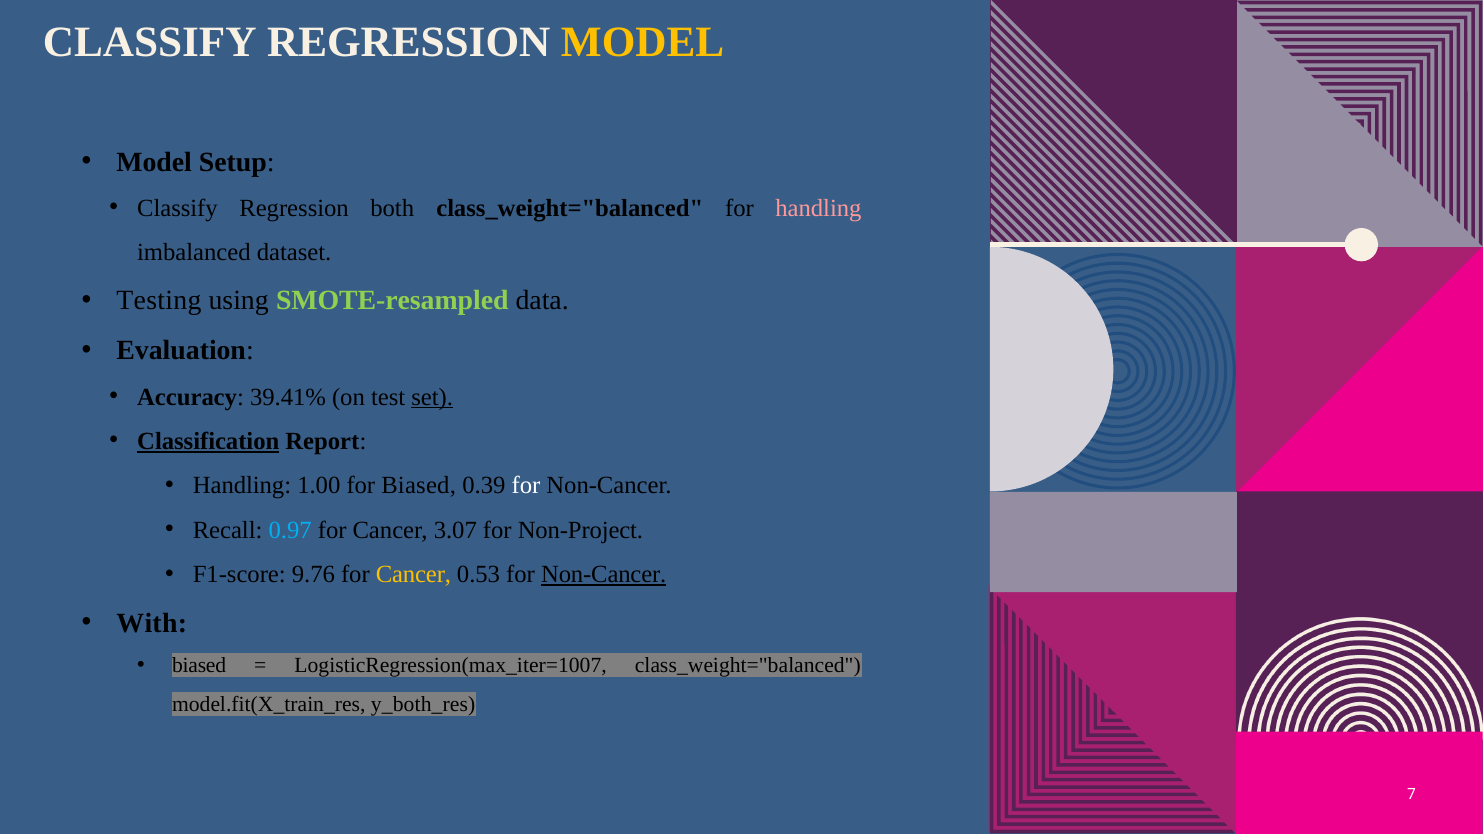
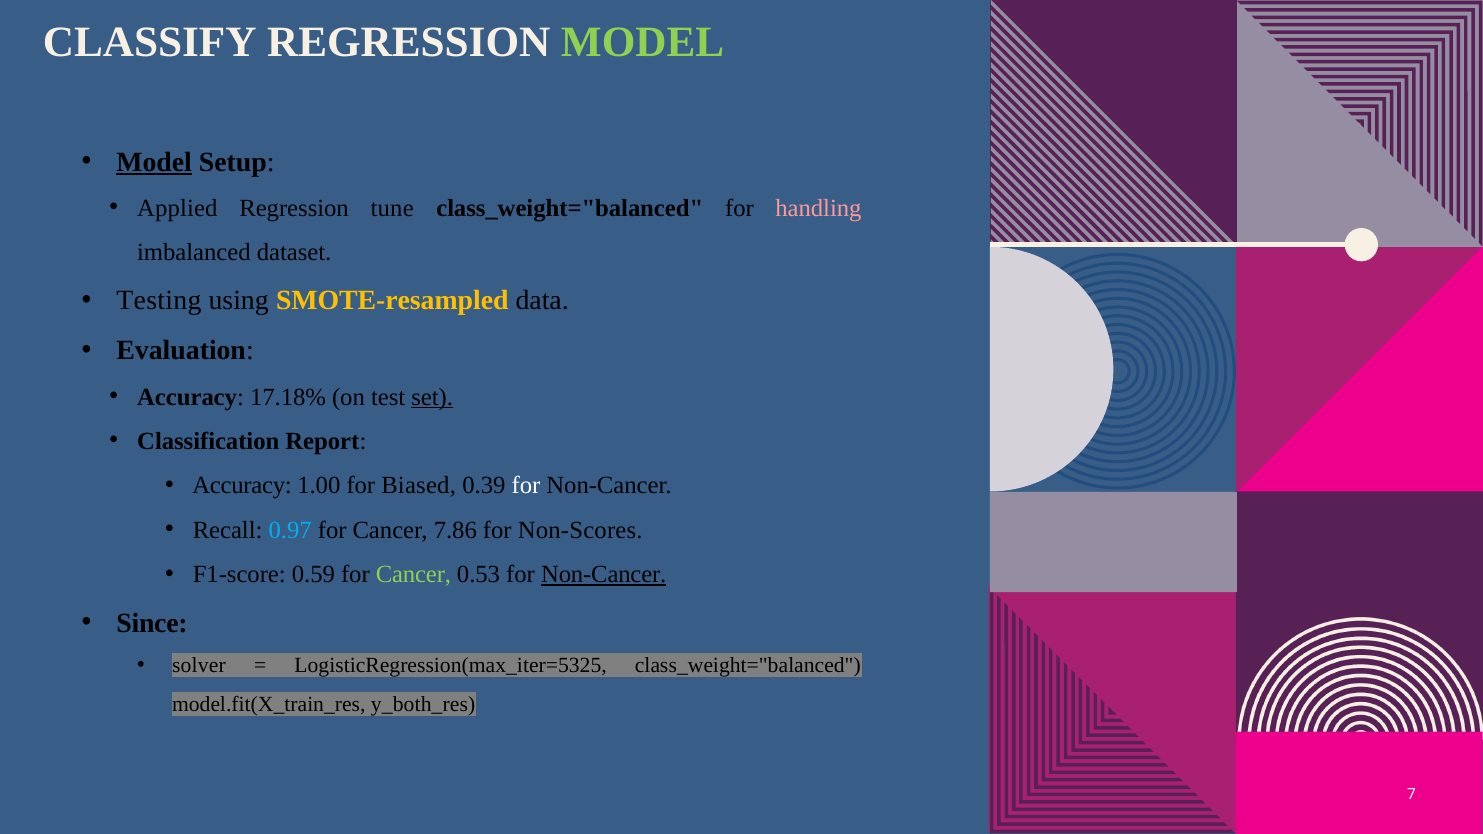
MODEL colour: yellow -> light green (643, 42)
Model underline: none -> present (154, 162)
Classify: Classify -> Applied (177, 208)
both: both -> tune (392, 208)
SMOTE-resampled colour: light green -> yellow (392, 301)
39.41%: 39.41% -> 17.18% (288, 397)
Classification underline: present -> none (208, 441)
Handling: Handling -> Accuracy (242, 486)
3.07: 3.07 -> 7.86 (455, 530)
Non-Project: Non-Project -> Non-Scores (580, 530)
9.76: 9.76 -> 0.59 (313, 575)
Cancer colour: yellow -> light green (413, 575)
With: With -> Since (152, 623)
biased: biased -> solver (199, 665)
LogisticRegression(max_iter=1007: LogisticRegression(max_iter=1007 -> LogisticRegression(max_iter=5325 (451, 665)
